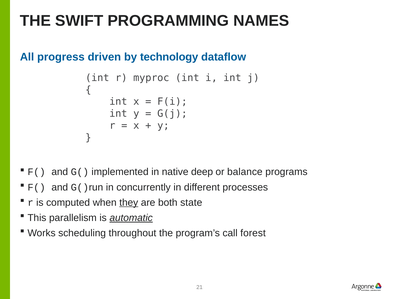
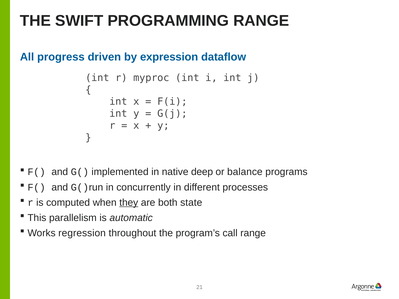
PROGRAMMING NAMES: NAMES -> RANGE (261, 21)
technology: technology -> expression (169, 57)
automatic underline: present -> none (131, 218)
scheduling: scheduling -> regression (82, 233)
call forest: forest -> range (253, 233)
